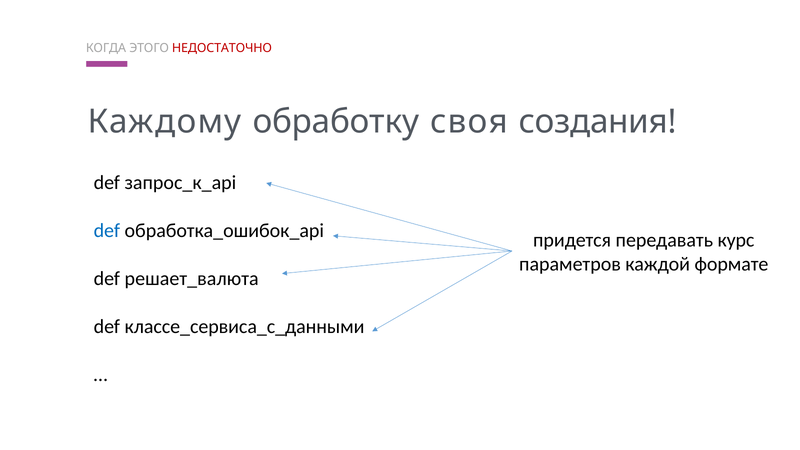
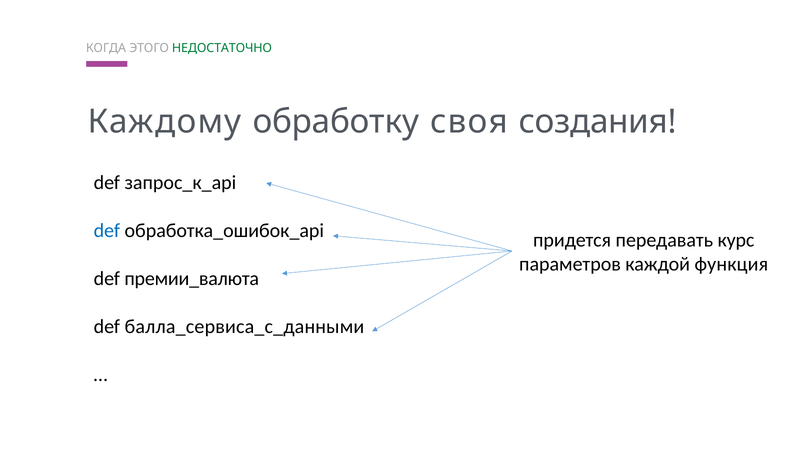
НЕДОСТАТОЧНО colour: red -> green (222, 48)
формате: формате -> функция (731, 264)
решает_валюта: решает_валюта -> премии_валюта (192, 279)
классе_сервиса_с_данными: классе_сервиса_с_данными -> балла_сервиса_с_данными (244, 327)
